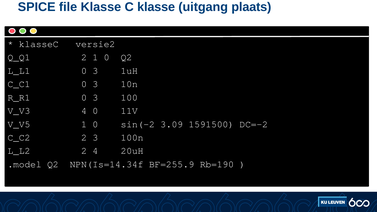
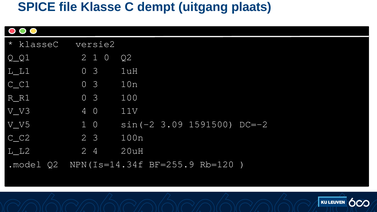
C klasse: klasse -> dempt (156, 7)
Rb=190: Rb=190 -> Rb=120 (217, 164)
